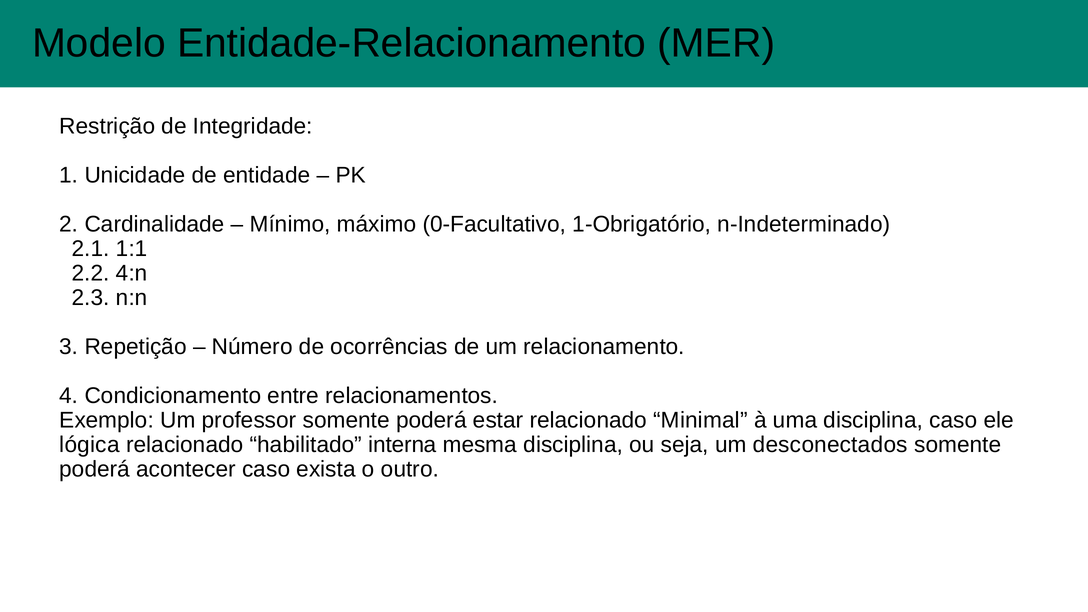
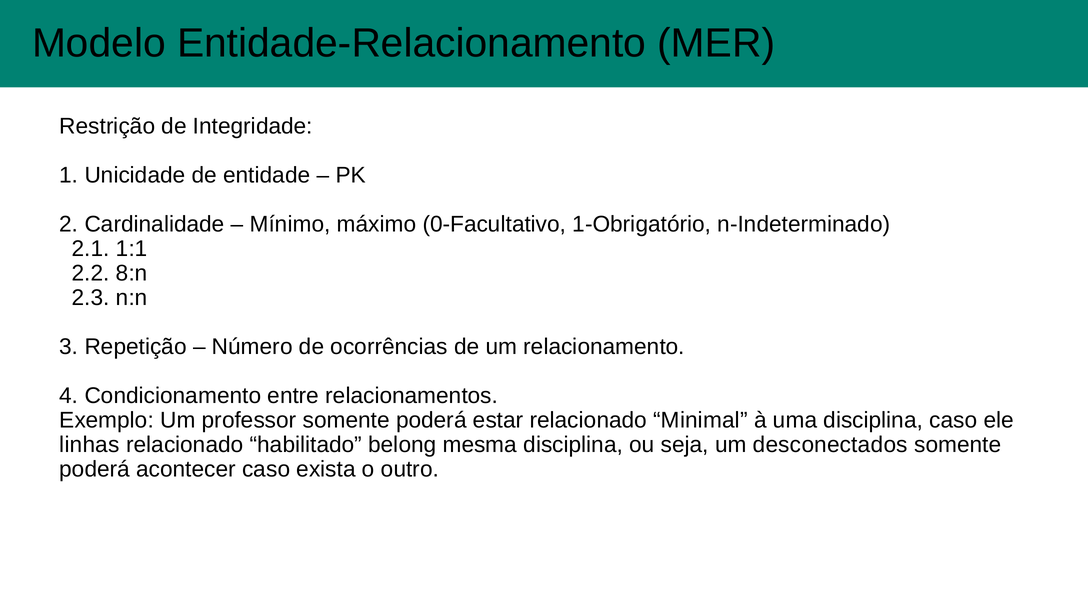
4:n: 4:n -> 8:n (132, 273)
lógica: lógica -> linhas (90, 445)
interna: interna -> belong (402, 445)
